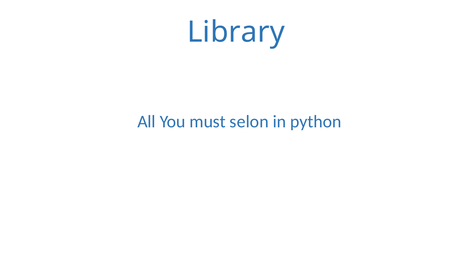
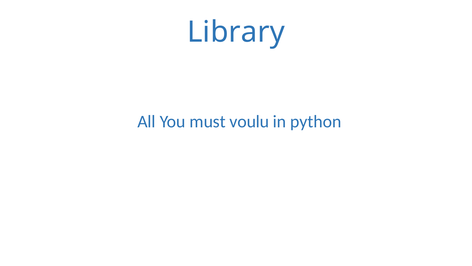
selon: selon -> voulu (249, 121)
